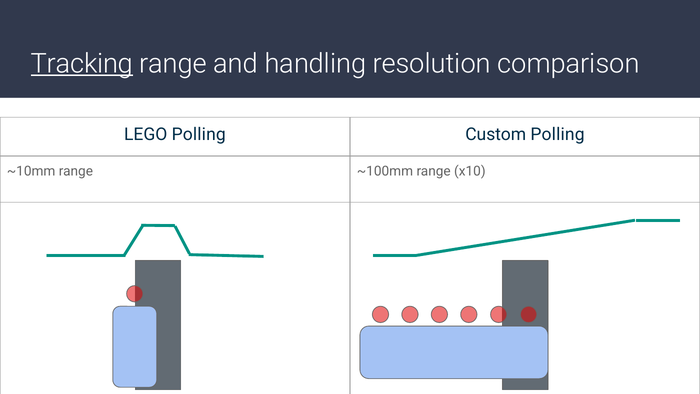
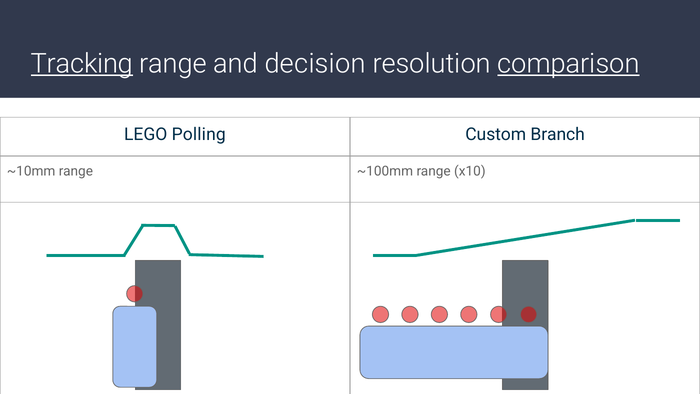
handling: handling -> decision (315, 64)
comparison underline: none -> present (568, 64)
Custom Polling: Polling -> Branch (558, 134)
